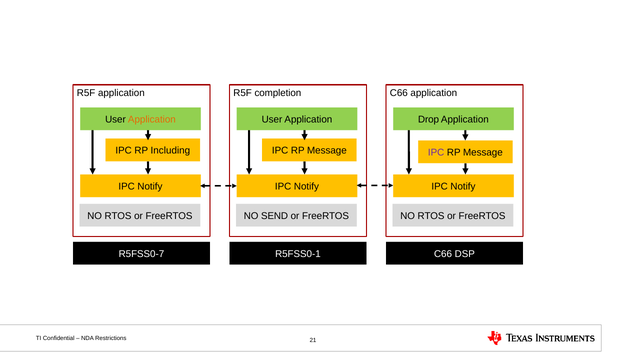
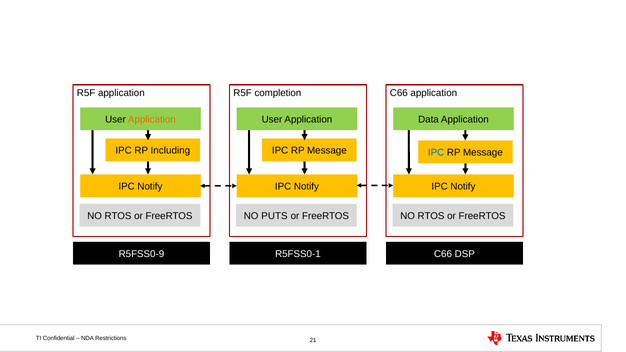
Drop: Drop -> Data (428, 120)
IPC colour: purple -> blue (436, 153)
SEND: SEND -> PUTS (274, 216)
R5FSS0-7: R5FSS0-7 -> R5FSS0-9 (141, 254)
